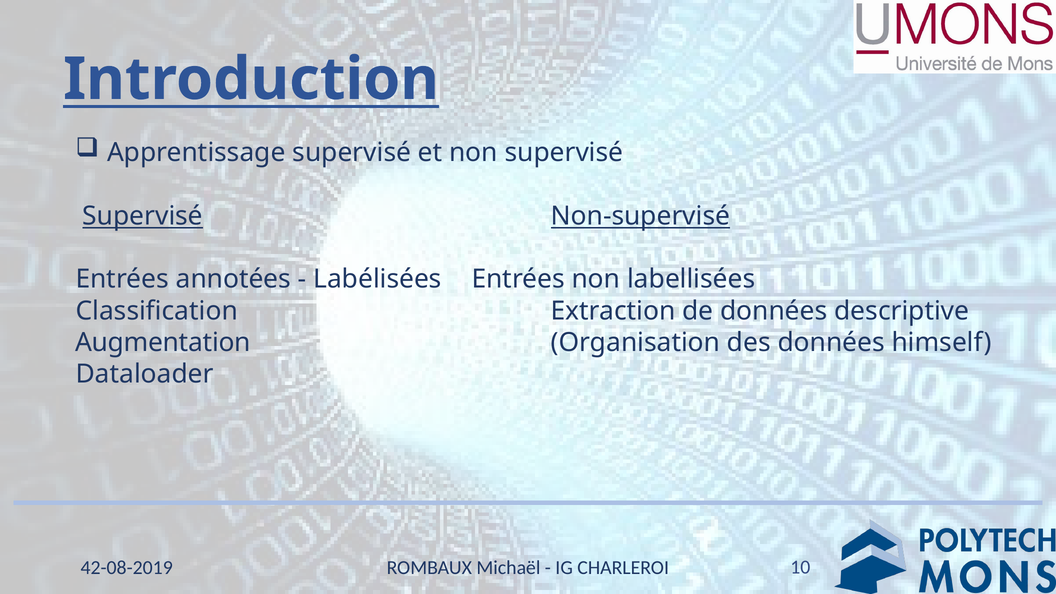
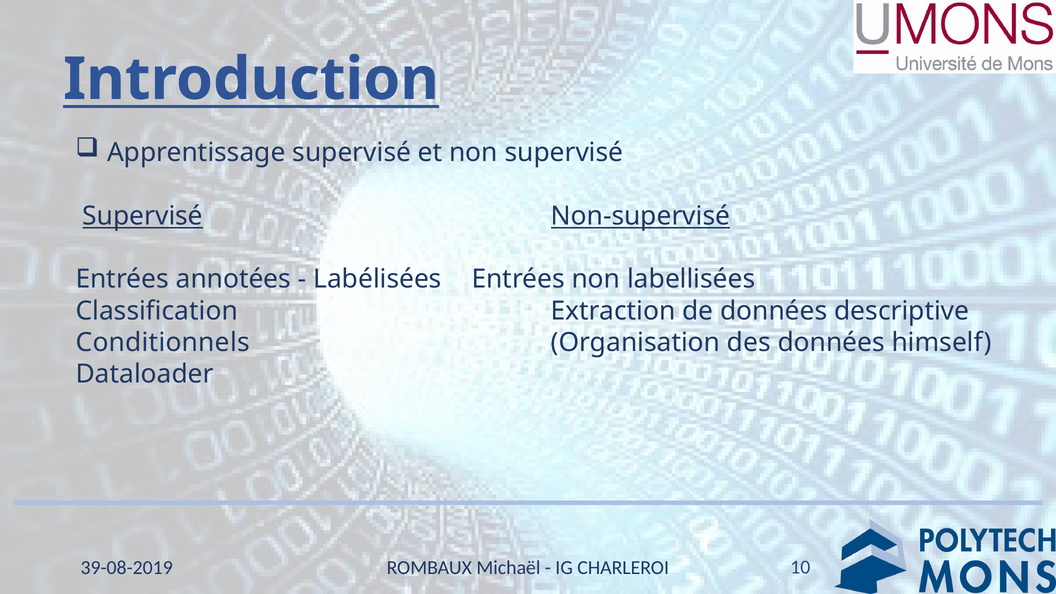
Augmentation: Augmentation -> Conditionnels (163, 343)
42-08-2019: 42-08-2019 -> 39-08-2019 (127, 568)
